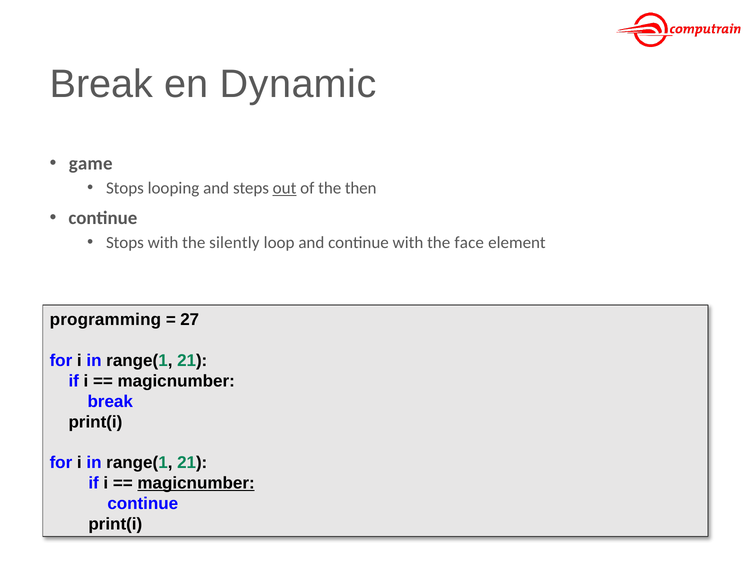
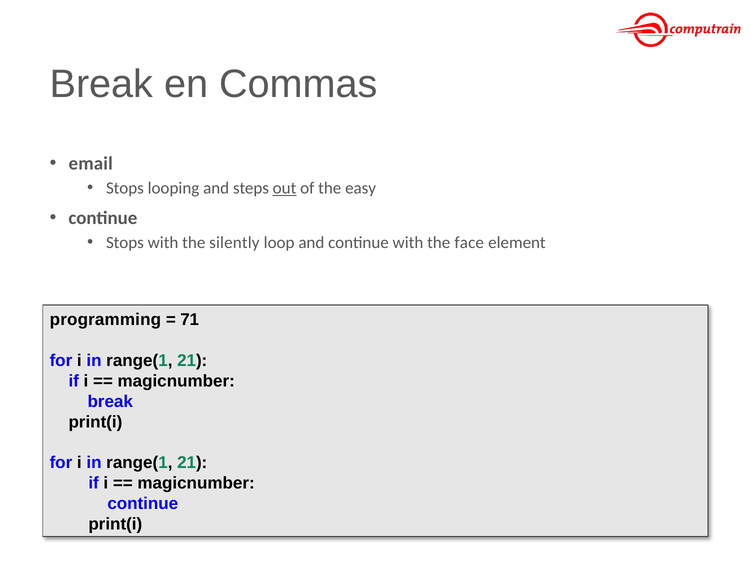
Dynamic: Dynamic -> Commas (298, 84)
game: game -> email (91, 163)
then: then -> easy (361, 188)
27: 27 -> 71 (190, 320)
magicnumber underline: present -> none (196, 483)
